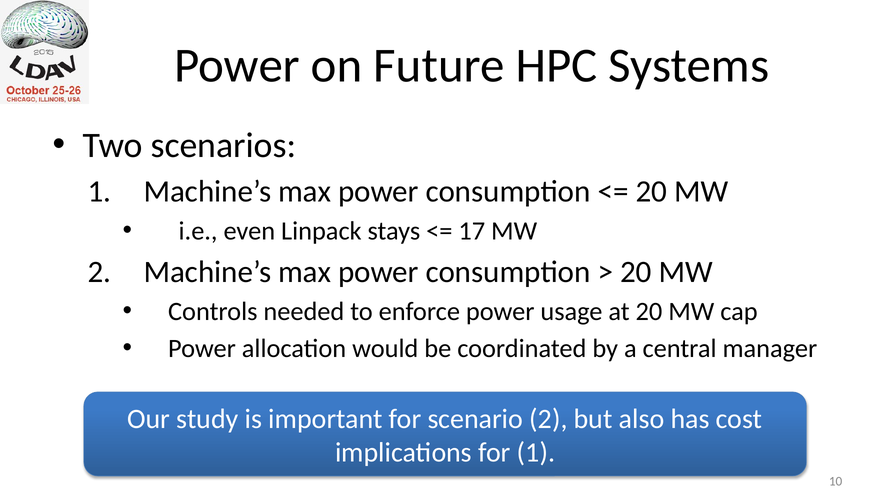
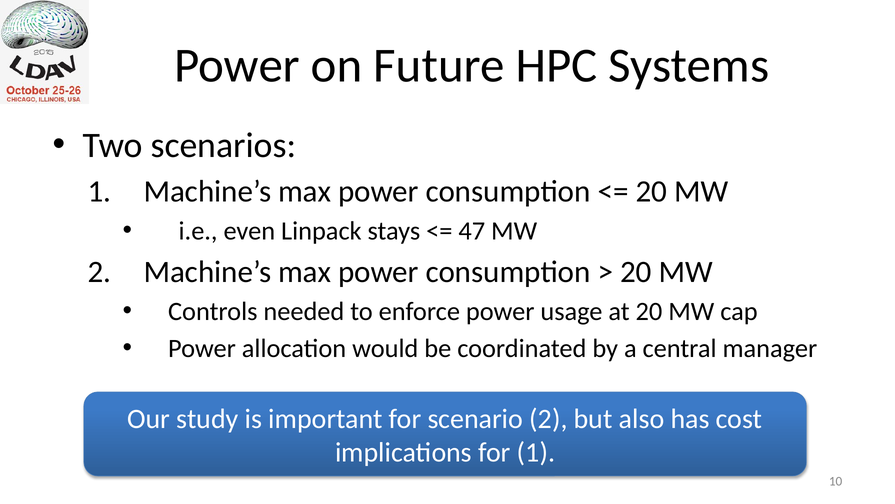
17: 17 -> 47 (472, 231)
